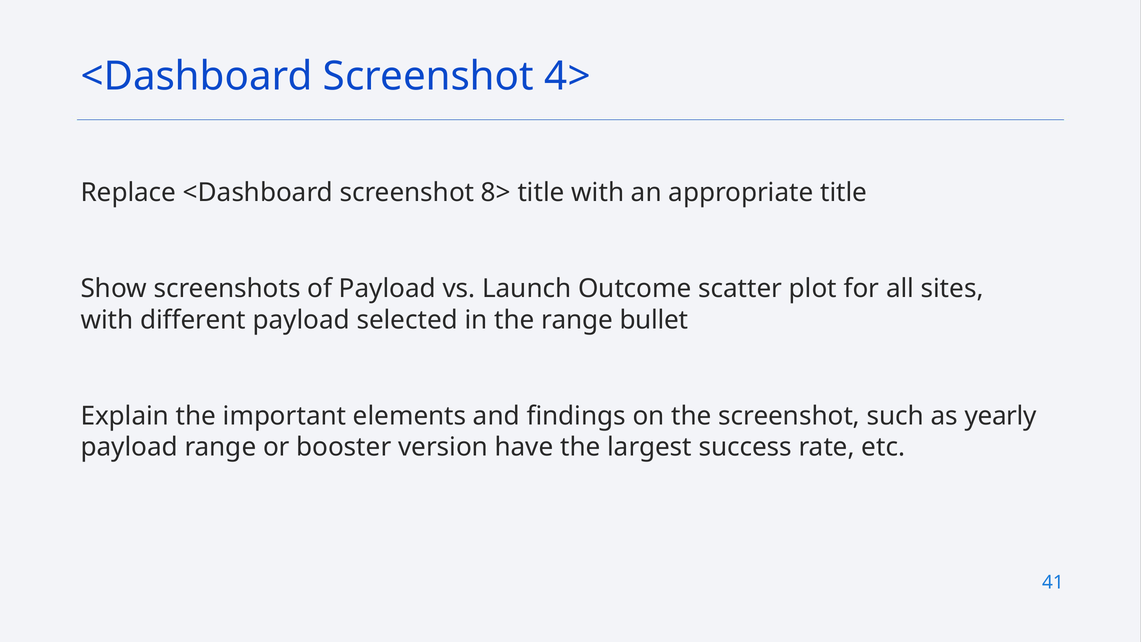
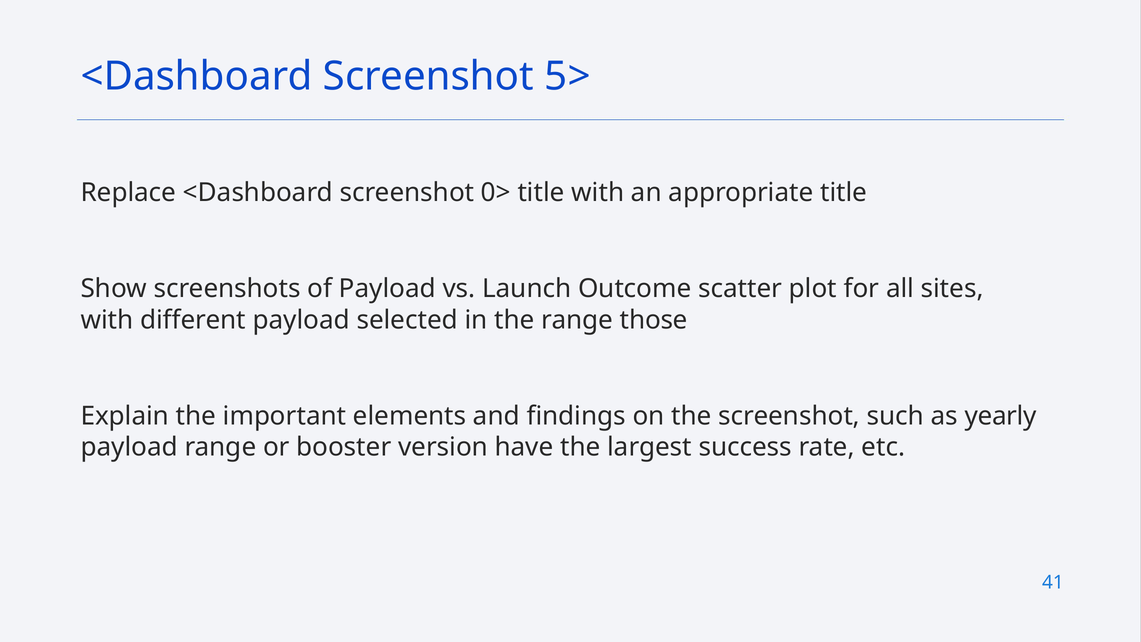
4>: 4> -> 5> (568, 76)
8>: 8> -> 0> (496, 193)
bullet: bullet -> those (654, 320)
